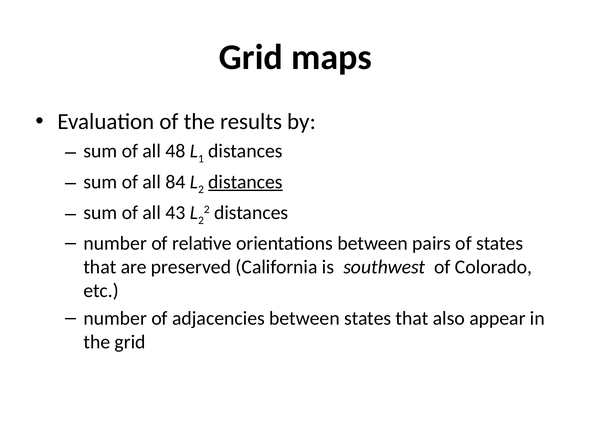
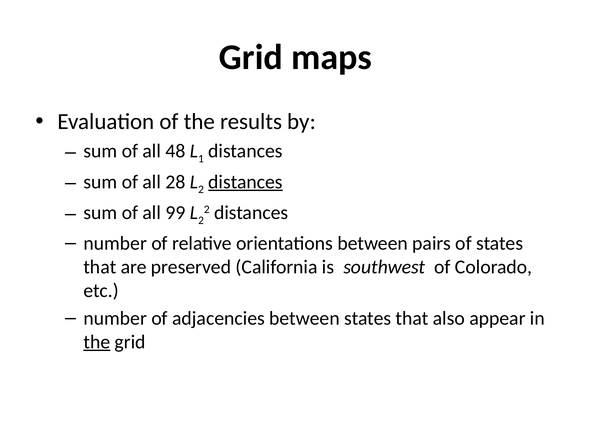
84: 84 -> 28 (175, 182)
43: 43 -> 99 (175, 213)
the underline: none -> present (97, 342)
